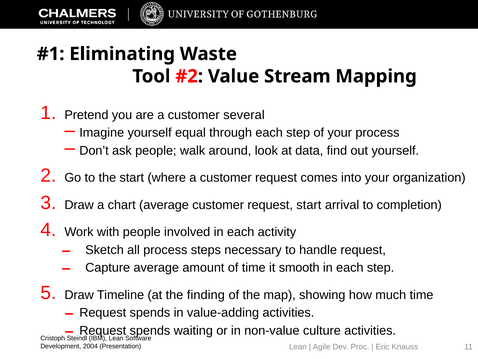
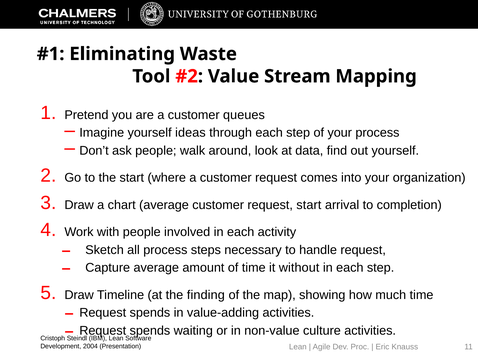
several: several -> queues (244, 115)
equal: equal -> ideas (190, 133)
smooth: smooth -> without (299, 267)
